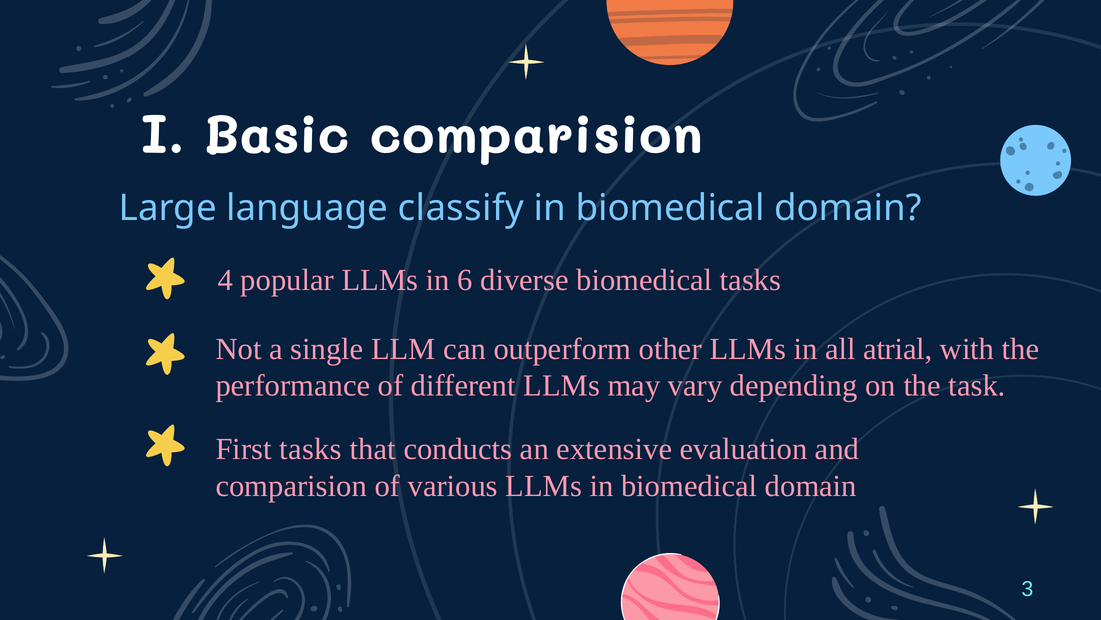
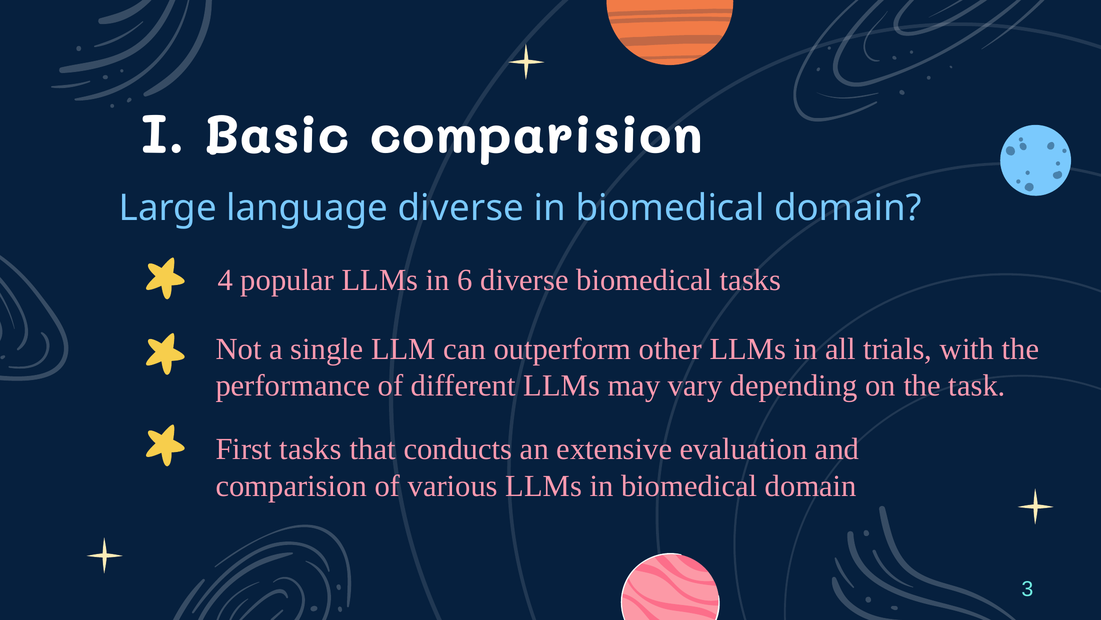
language classify: classify -> diverse (461, 208)
atrial: atrial -> trials (898, 349)
